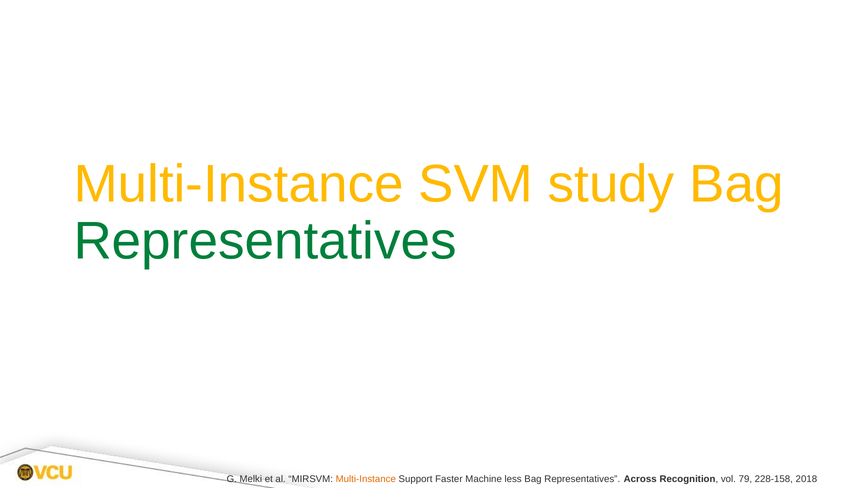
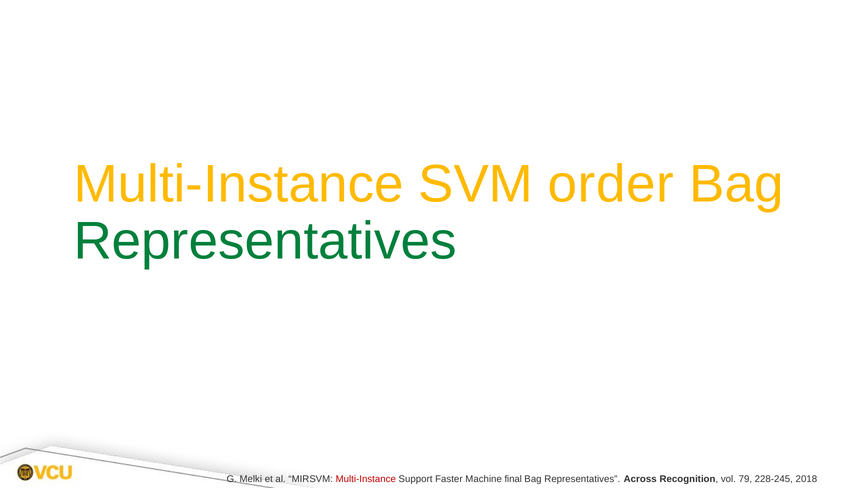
study: study -> order (611, 184)
Multi-Instance colour: orange -> red (366, 479)
less: less -> final (513, 479)
228-158: 228-158 -> 228-245 (774, 479)
